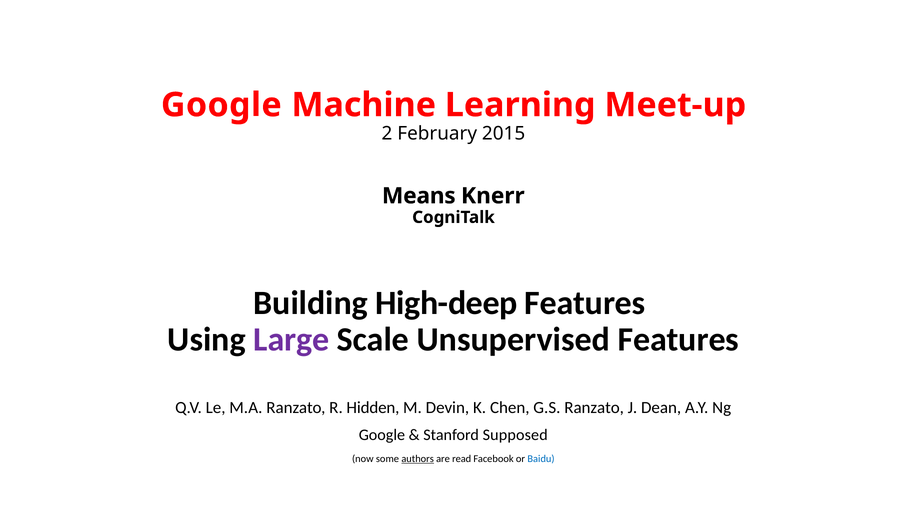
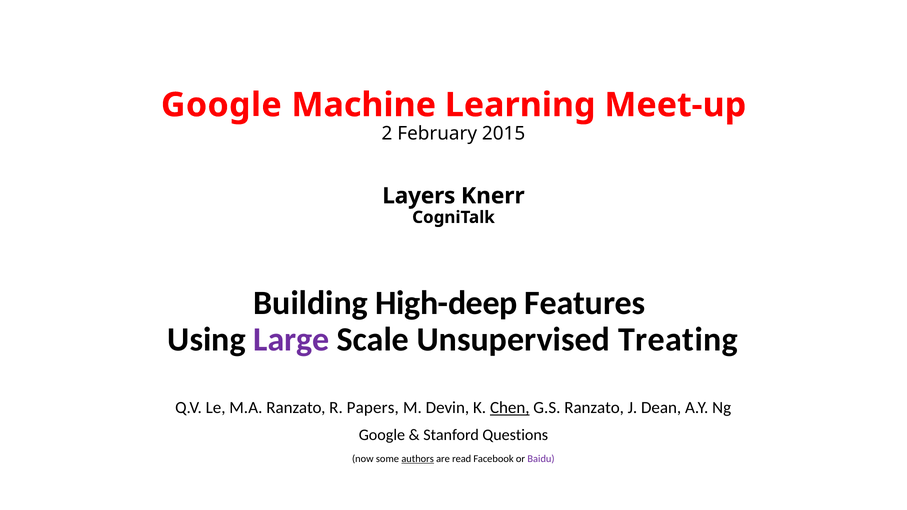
Means: Means -> Layers (419, 196)
Unsupervised Features: Features -> Treating (678, 340)
Hidden: Hidden -> Papers (373, 408)
Chen underline: none -> present (510, 408)
Supposed: Supposed -> Questions (515, 435)
Baidu colour: blue -> purple (541, 459)
